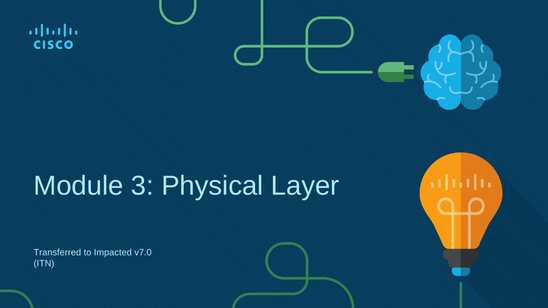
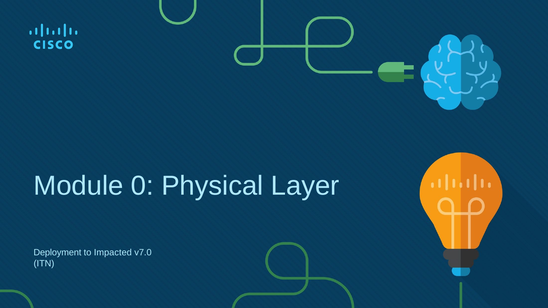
3: 3 -> 0 (142, 186)
Transferred: Transferred -> Deployment (57, 253)
